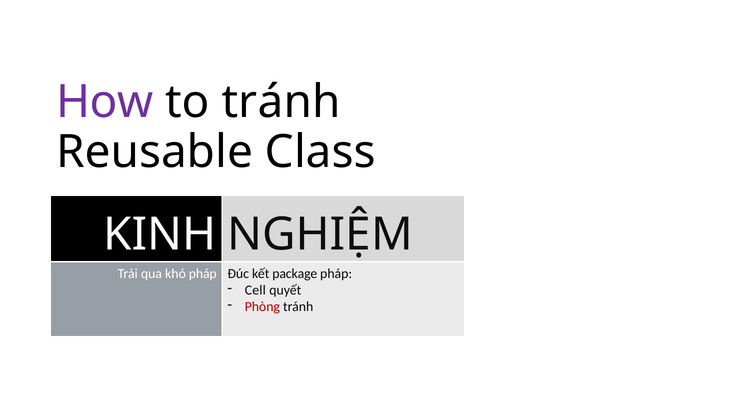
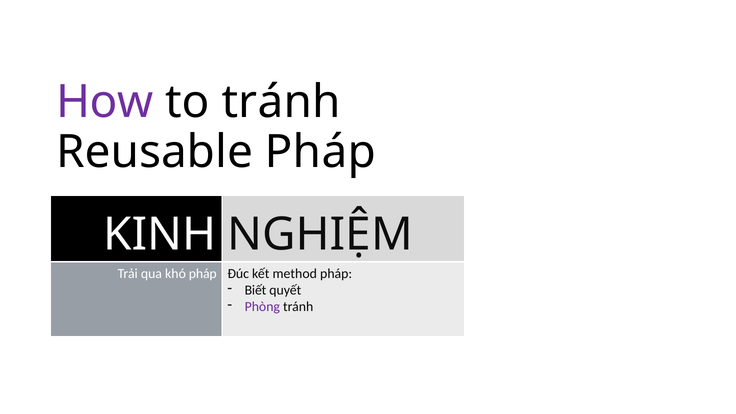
Reusable Class: Class -> Pháp (320, 152)
package: package -> method (295, 274)
Cell: Cell -> Biết (255, 290)
Phòng colour: red -> purple (262, 307)
